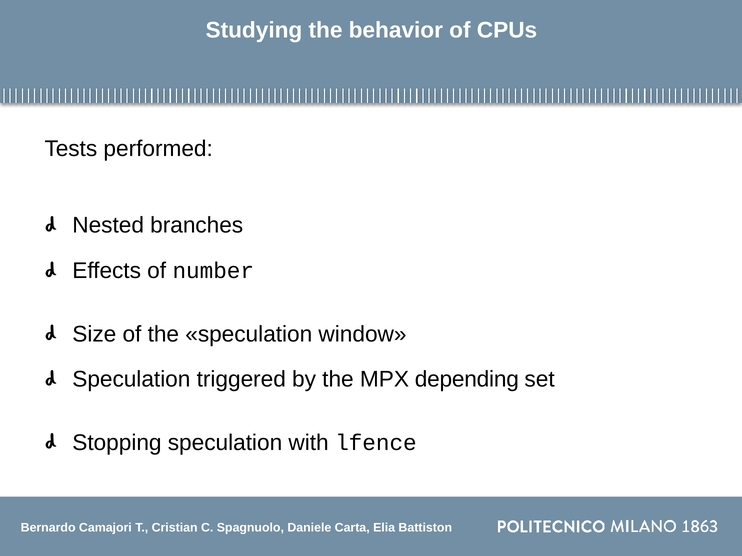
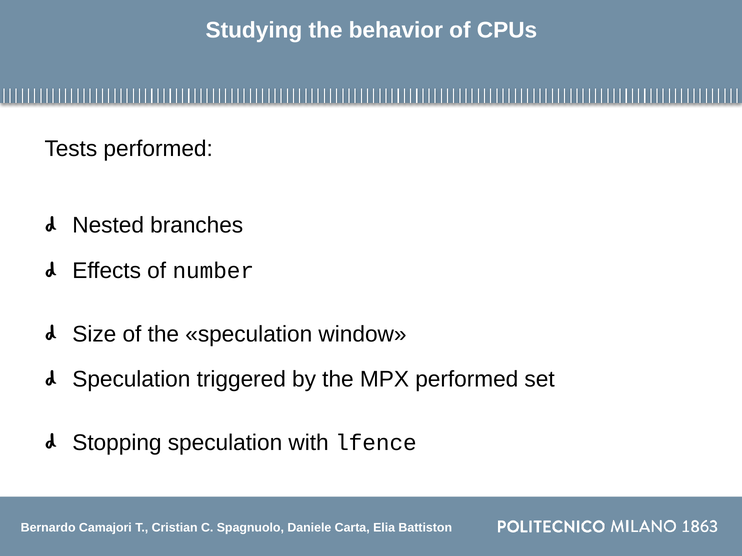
MPX depending: depending -> performed (467, 380)
